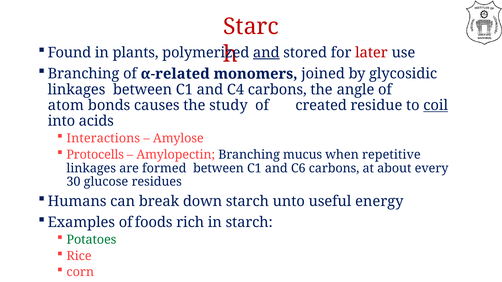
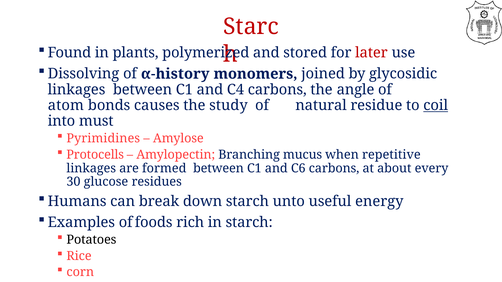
and underline: present -> none (266, 53)
Branching: Branching -> Dissolving (83, 74)
α-related: α-related -> α-history (175, 74)
created: created -> natural (321, 105)
acids: acids -> must (96, 121)
Interactions: Interactions -> Pyrimidines (103, 139)
Potatoes colour: green -> black (91, 240)
